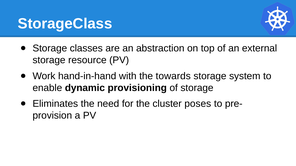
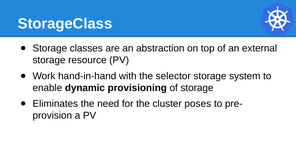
towards: towards -> selector (173, 76)
